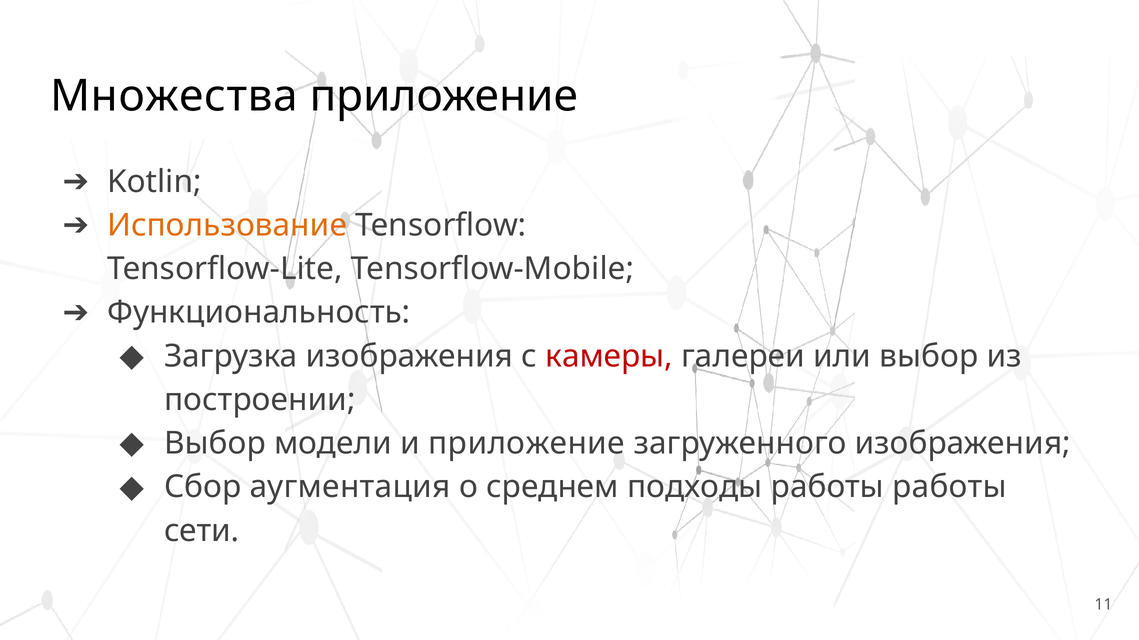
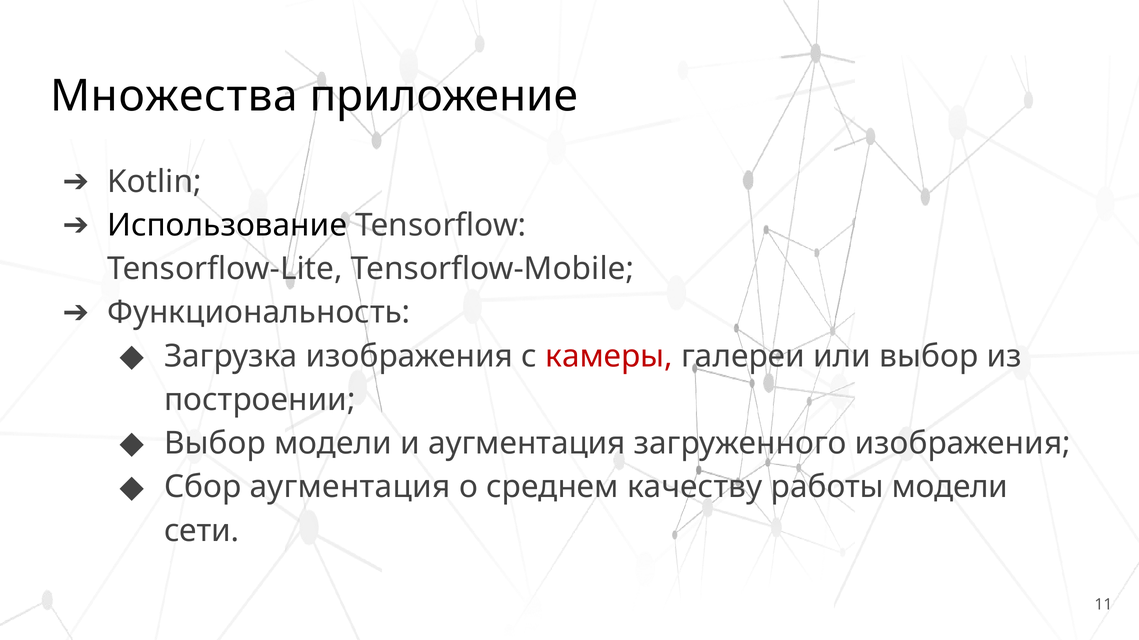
Использование colour: orange -> black (227, 226)
и приложение: приложение -> аугментация (527, 444)
подходы: подходы -> качеству (695, 488)
работы работы: работы -> модели (950, 488)
